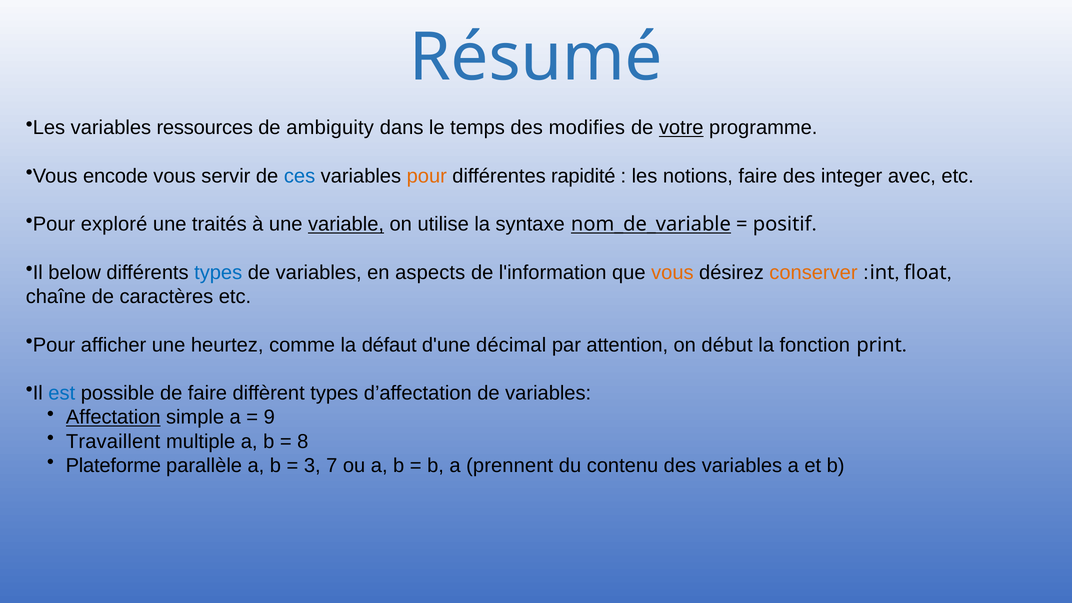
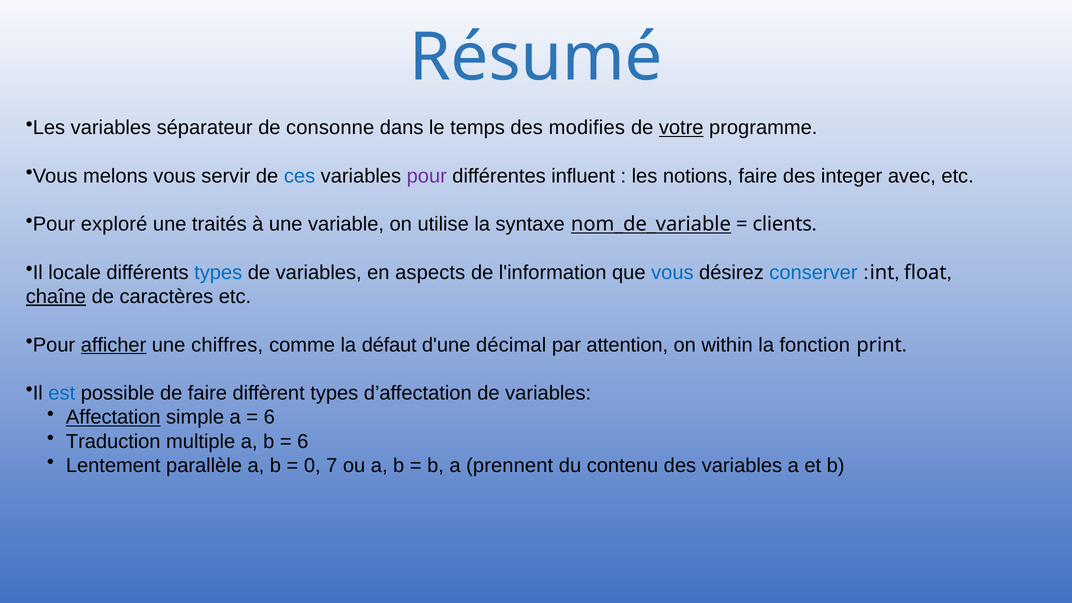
ressources: ressources -> séparateur (205, 128)
ambiguity: ambiguity -> consonne (330, 128)
encode: encode -> melons (115, 176)
pour colour: orange -> purple (427, 176)
rapidité: rapidité -> influent (583, 176)
variable underline: present -> none (346, 224)
positif: positif -> clients (782, 224)
below: below -> locale (75, 273)
vous colour: orange -> blue (672, 273)
conserver colour: orange -> blue (813, 273)
chaîne underline: none -> present (56, 297)
afficher underline: none -> present (114, 345)
heurtez: heurtez -> chiffres (227, 345)
début: début -> within (727, 345)
9: 9 -> 6 (269, 417)
Travaillent: Travaillent -> Traduction (113, 441)
8: 8 -> 6 (303, 441)
Plateforme: Plateforme -> Lentement (113, 466)
3: 3 -> 0 (312, 466)
